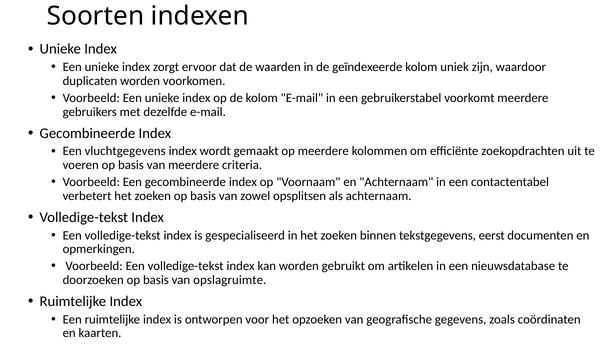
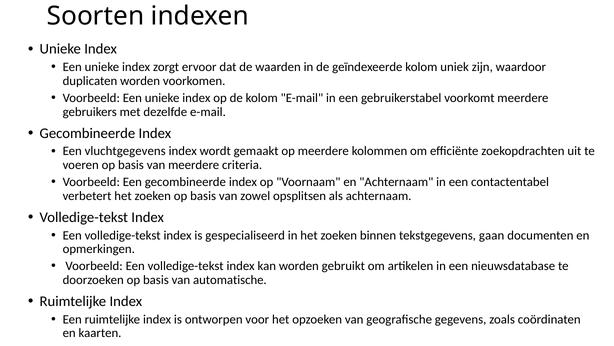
eerst: eerst -> gaan (492, 235)
opslagruimte: opslagruimte -> automatische (230, 280)
